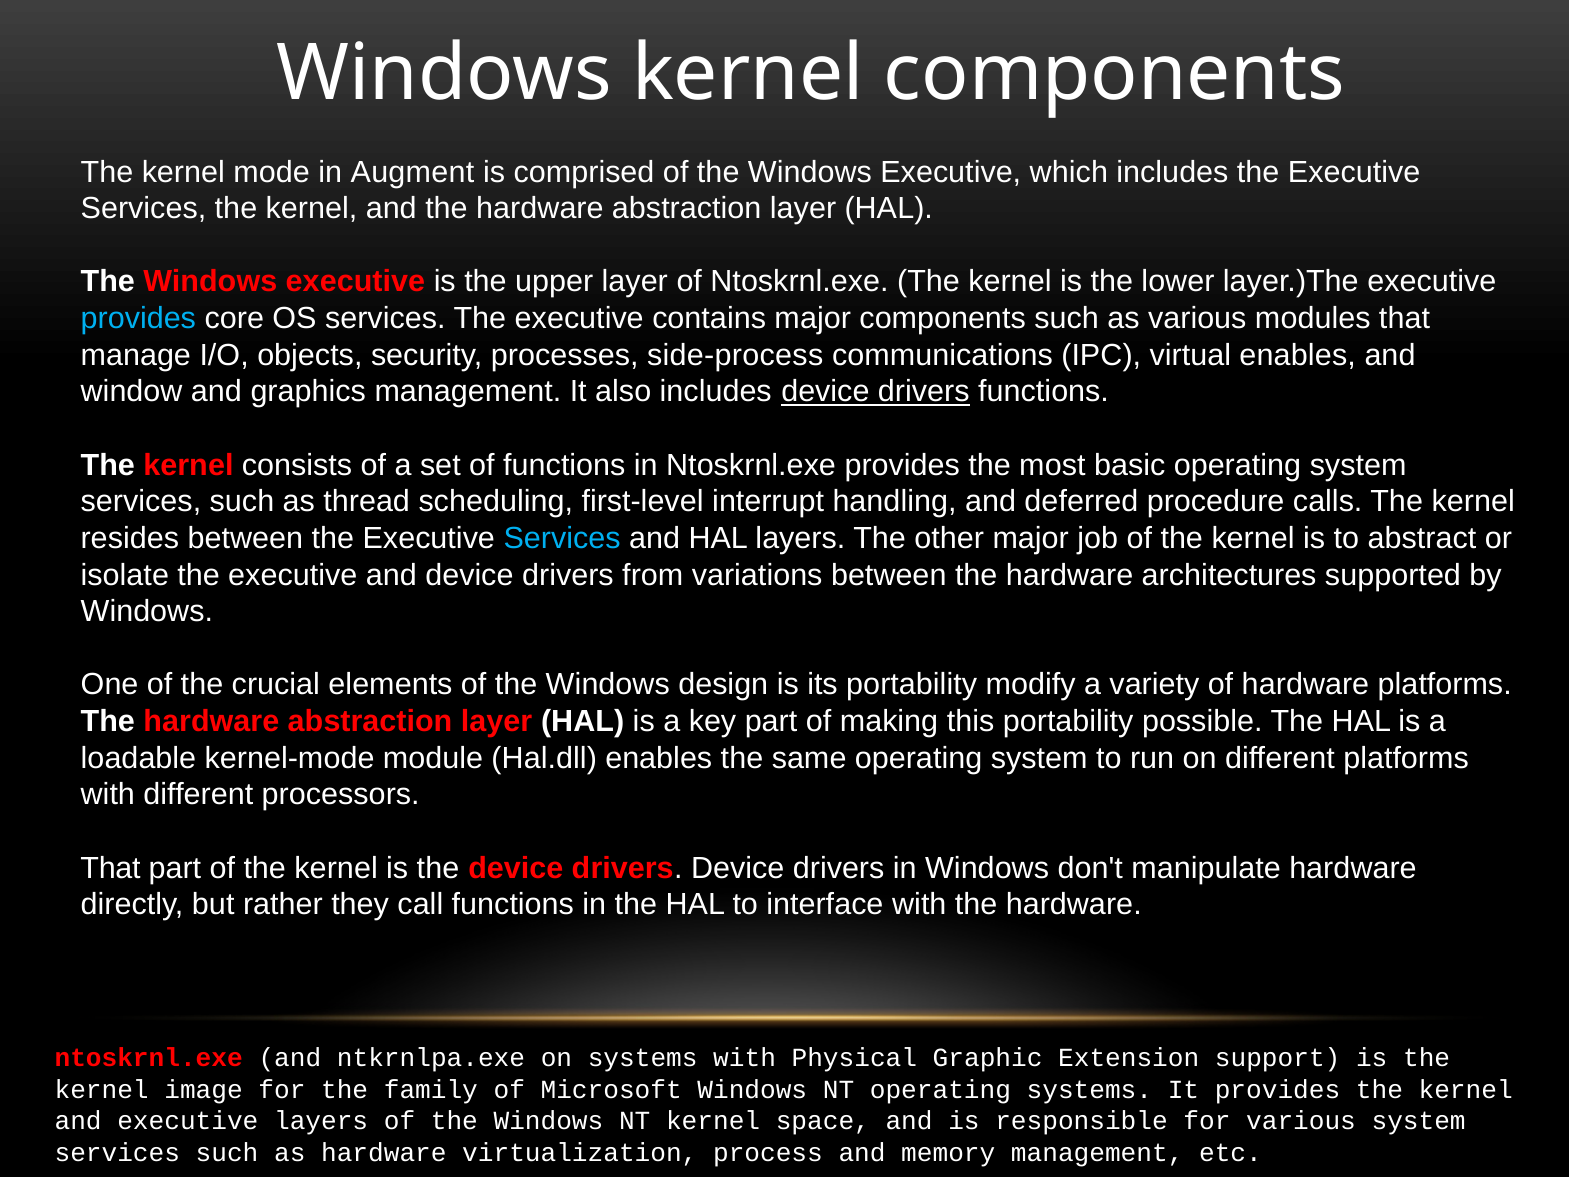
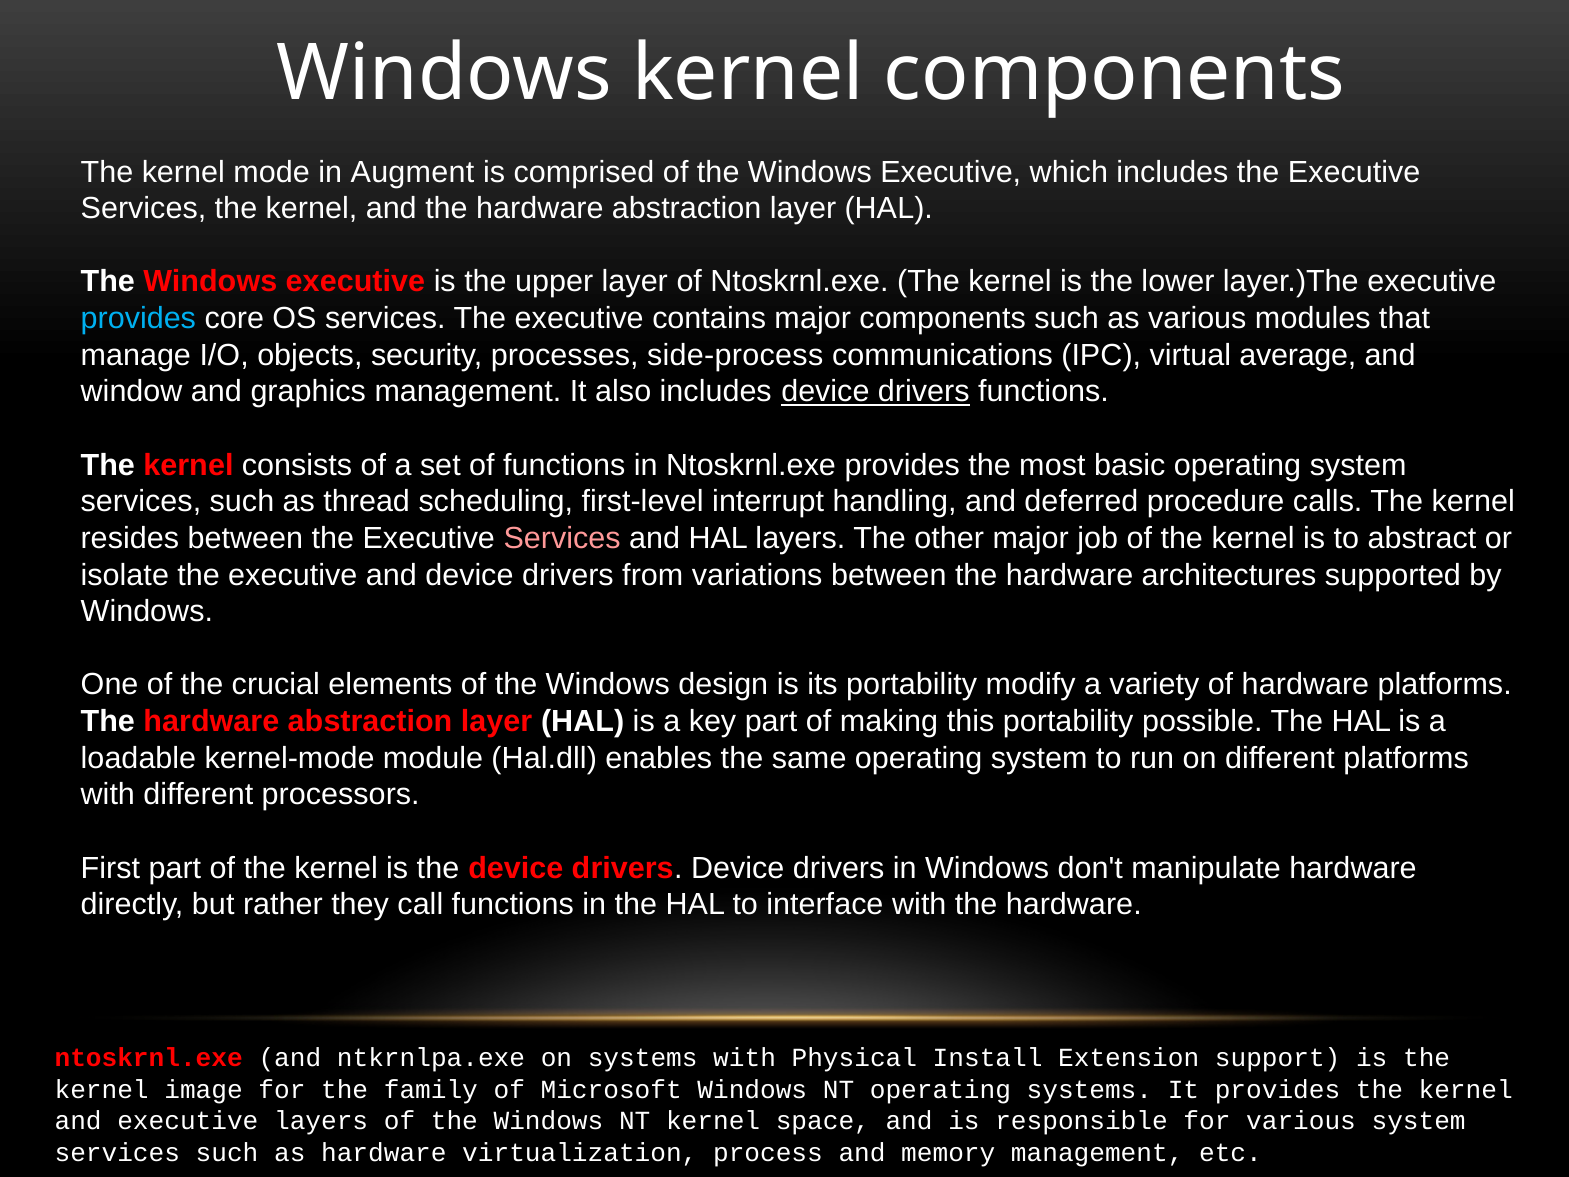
virtual enables: enables -> average (1298, 355)
Services colour: light blue -> pink (562, 538)
That: That -> First (110, 868)
Graphic: Graphic -> Install (988, 1058)
